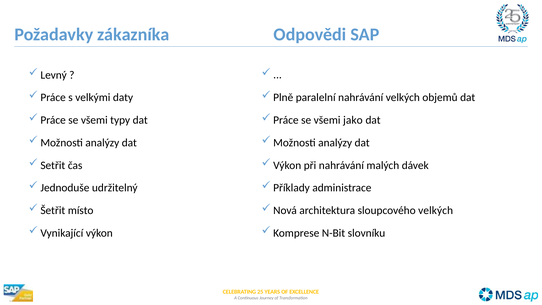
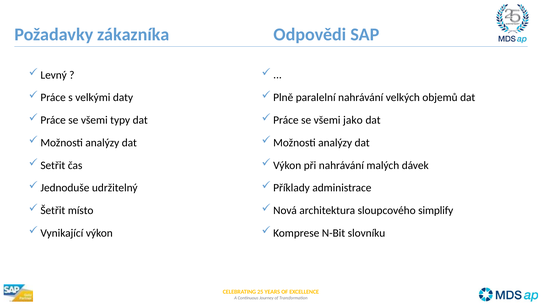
sloupcového velkých: velkých -> simplify (436, 210)
